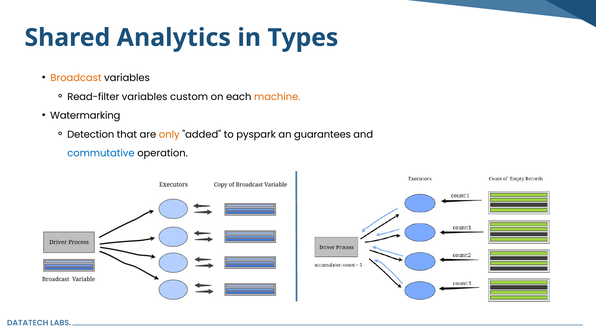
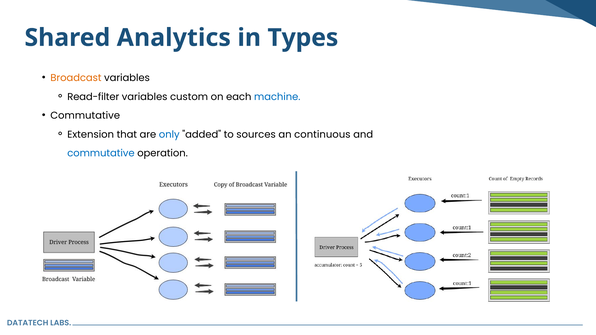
machine colour: orange -> blue (277, 97)
Watermarking: Watermarking -> Commutative (85, 116)
Detection: Detection -> Extension (91, 135)
only colour: orange -> blue (169, 135)
pyspark: pyspark -> sources (256, 135)
guarantees: guarantees -> continuous (322, 135)
